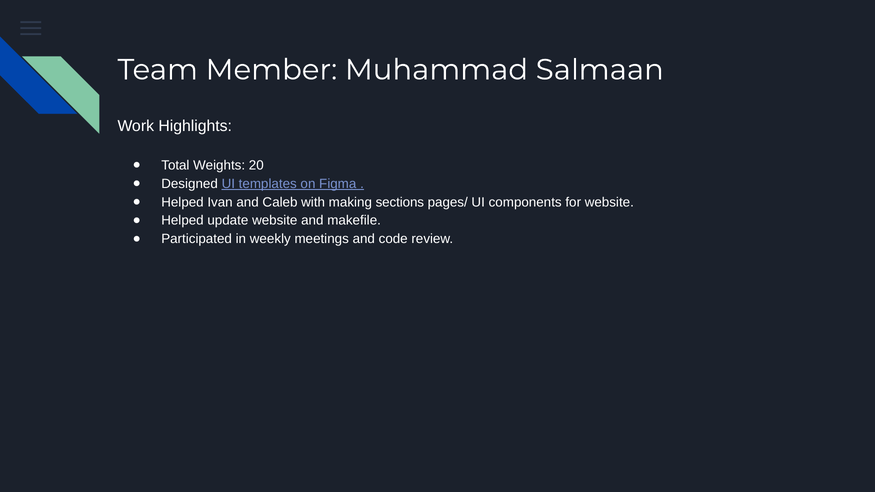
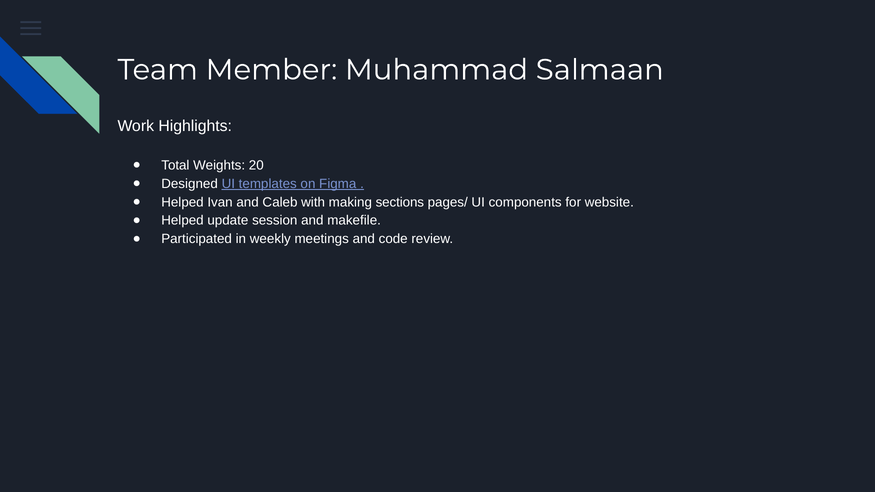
update website: website -> session (275, 221)
